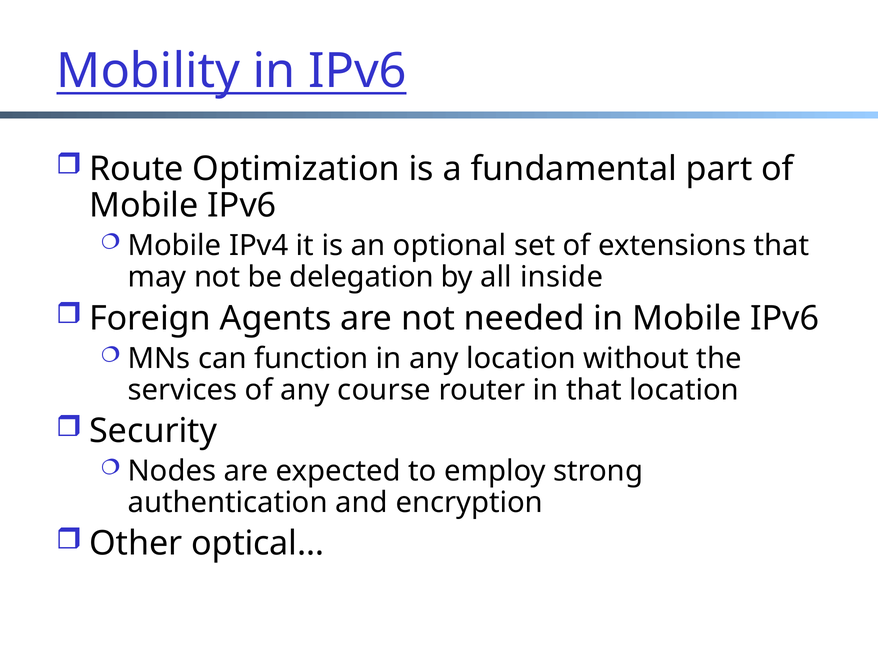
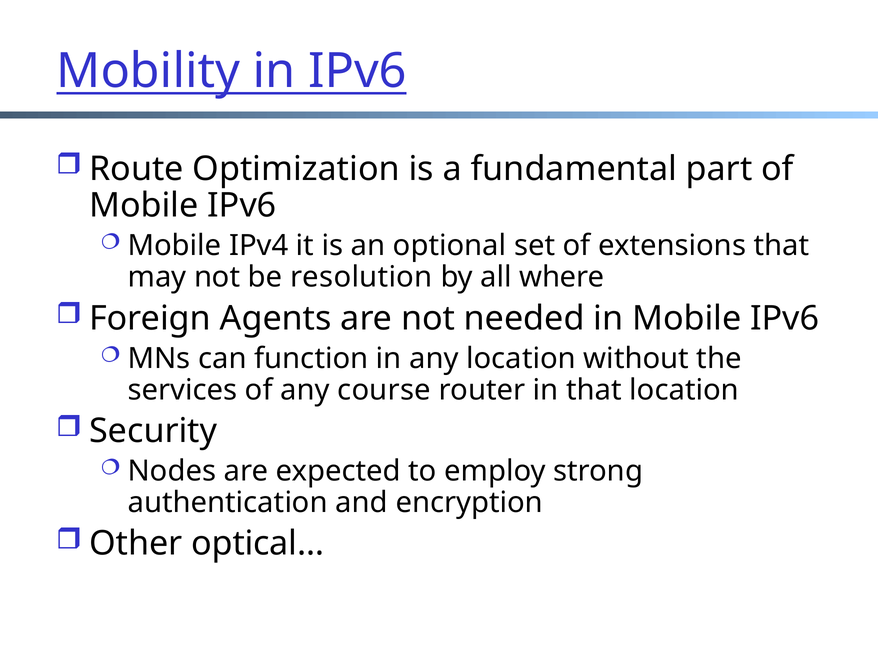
delegation: delegation -> resolution (361, 278)
inside: inside -> where (562, 278)
